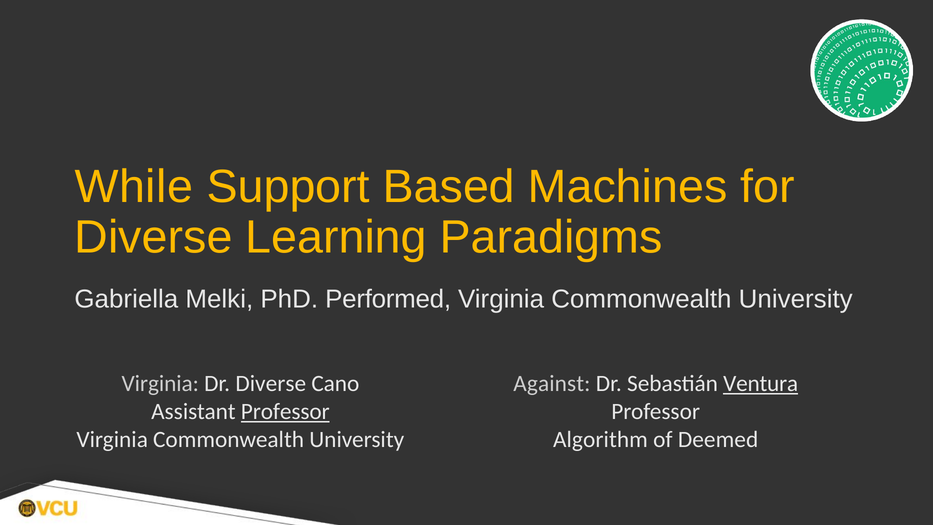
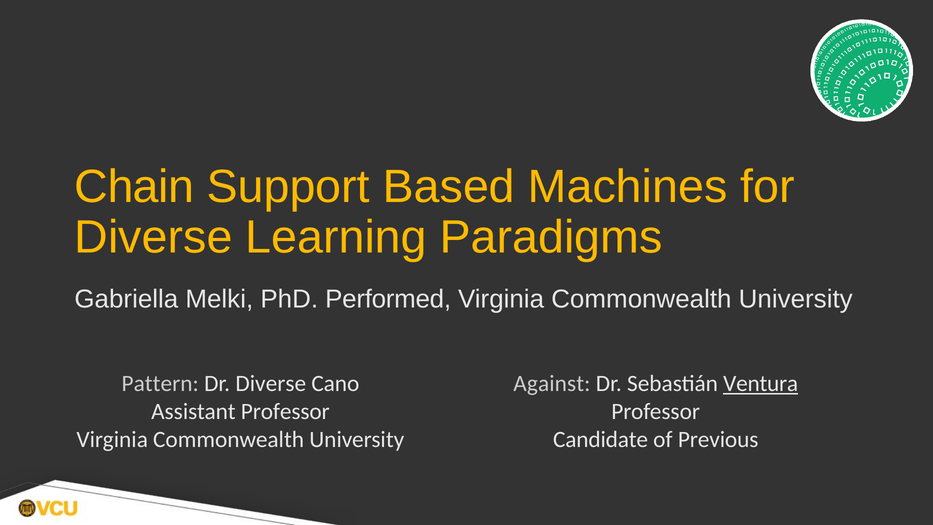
While: While -> Chain (134, 187)
Virginia: Virginia -> Pattern (160, 384)
Professor underline: present -> none (285, 412)
Algorithm: Algorithm -> Candidate (601, 440)
Deemed: Deemed -> Previous (718, 440)
